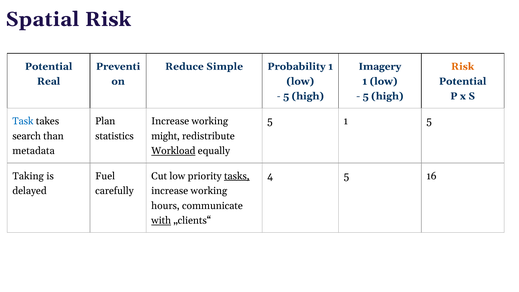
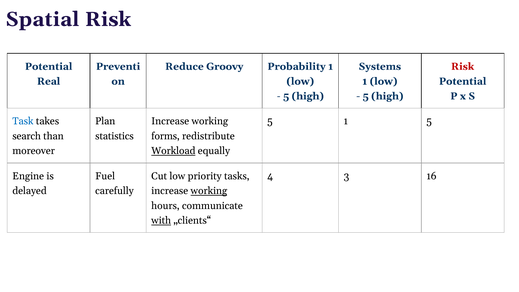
Simple: Simple -> Groovy (225, 66)
Imagery: Imagery -> Systems (380, 66)
Risk colour: orange -> red (463, 66)
might: might -> forms (166, 136)
metadata: metadata -> moreover (34, 151)
Taking: Taking -> Engine (28, 176)
tasks underline: present -> none (237, 176)
4 5: 5 -> 3 (346, 176)
working underline: none -> present (209, 191)
